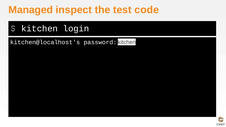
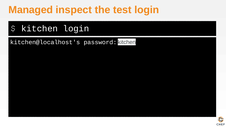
test code: code -> login (147, 10)
